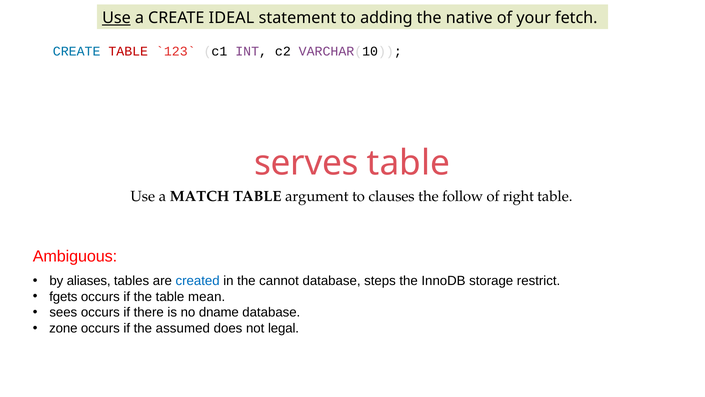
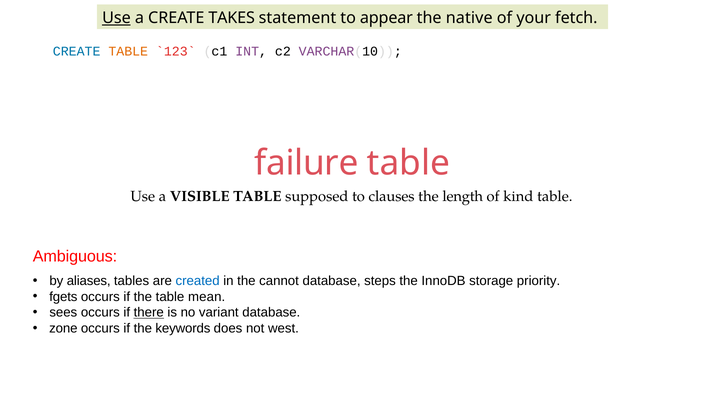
IDEAL: IDEAL -> TAKES (232, 18)
adding: adding -> appear (386, 18)
TABLE colour: red -> orange (128, 51)
serves: serves -> failure (306, 163)
MATCH: MATCH -> VISIBLE (200, 196)
argument: argument -> supposed (317, 196)
follow: follow -> length (463, 196)
right: right -> kind (518, 196)
restrict: restrict -> priority (539, 281)
there underline: none -> present (149, 312)
dname: dname -> variant (219, 312)
assumed: assumed -> keywords (183, 328)
legal: legal -> west (283, 328)
